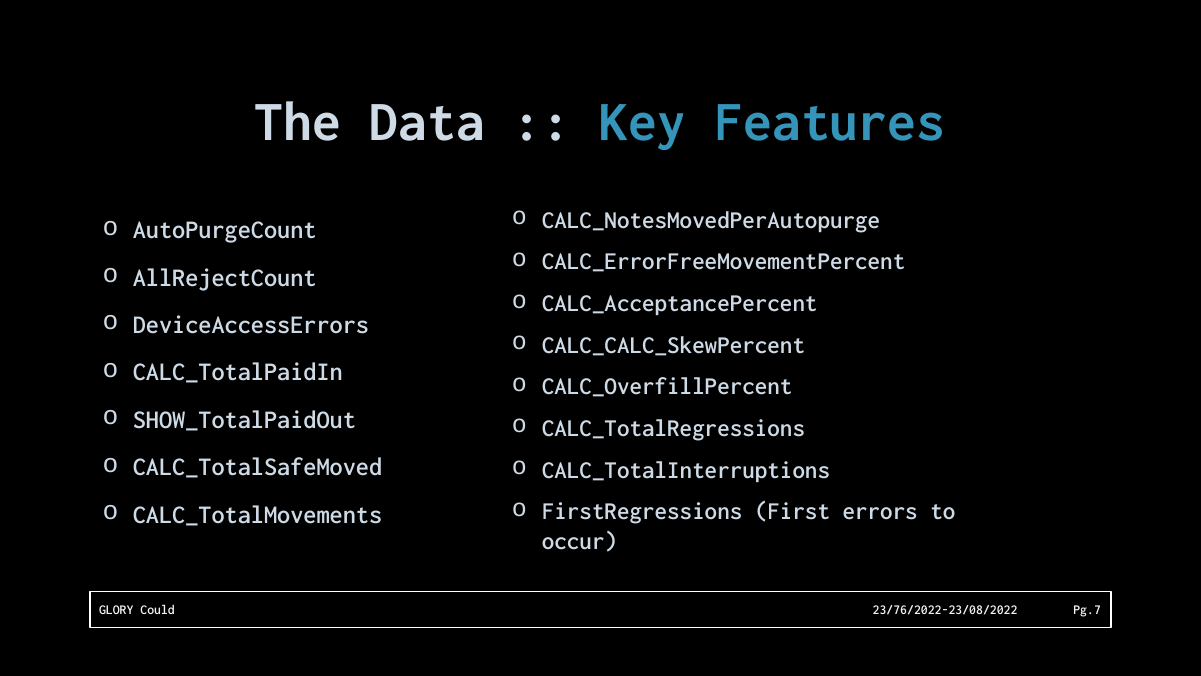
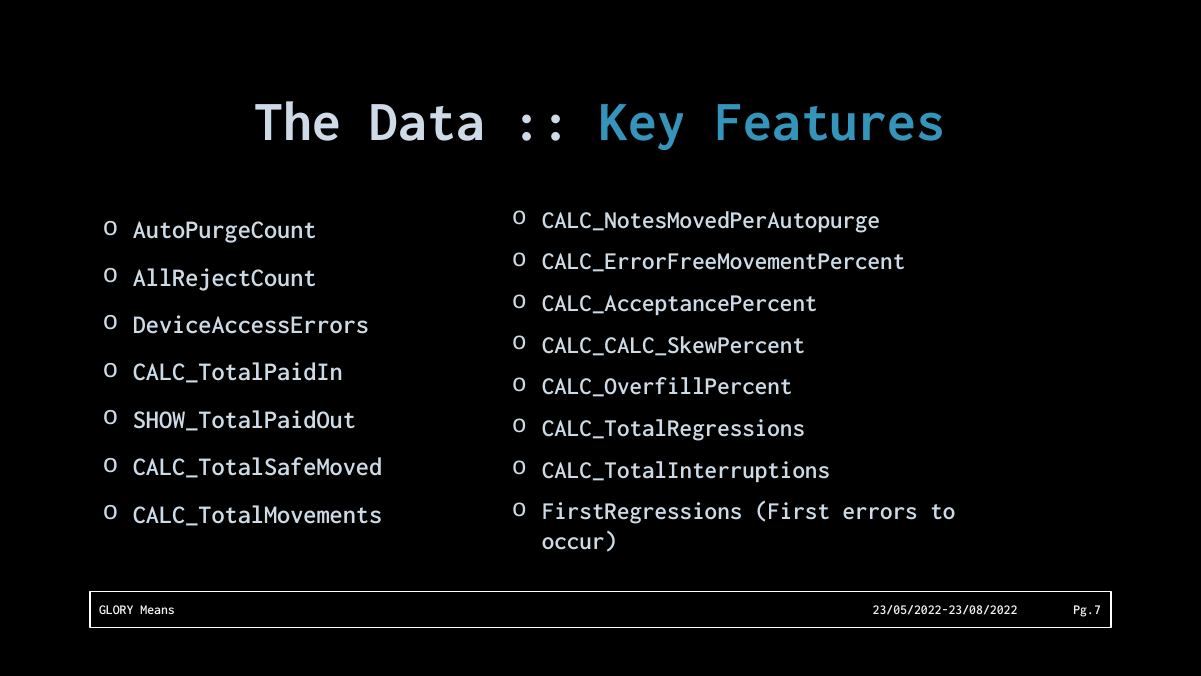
Could: Could -> Means (158, 610)
23/76/2022-23/08/2022: 23/76/2022-23/08/2022 -> 23/05/2022-23/08/2022 (945, 610)
